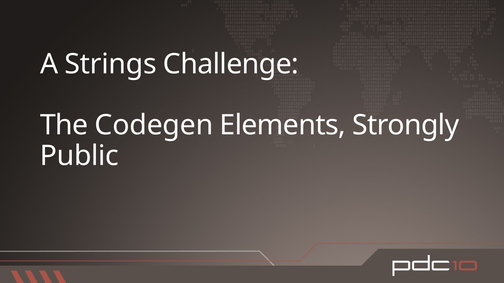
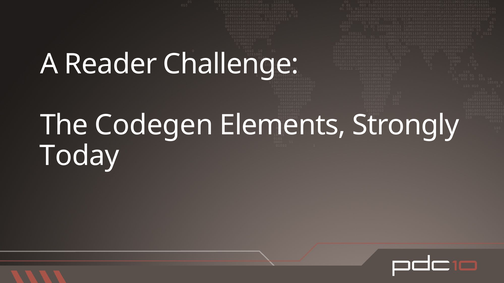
Strings: Strings -> Reader (111, 64)
Public: Public -> Today (79, 156)
